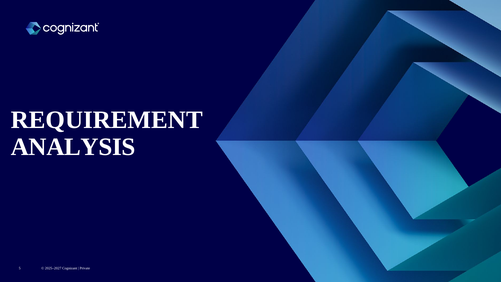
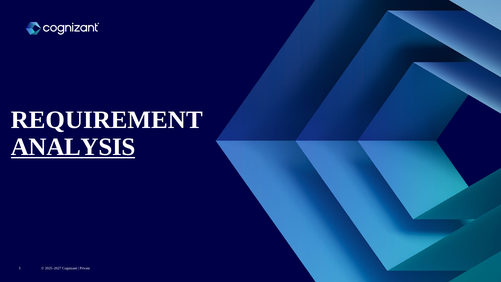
ANALYSIS underline: none -> present (73, 147)
